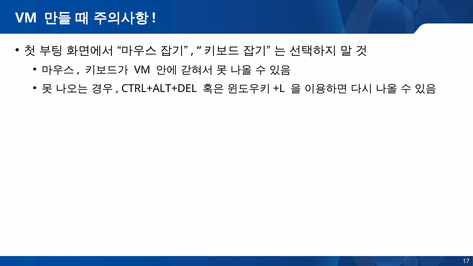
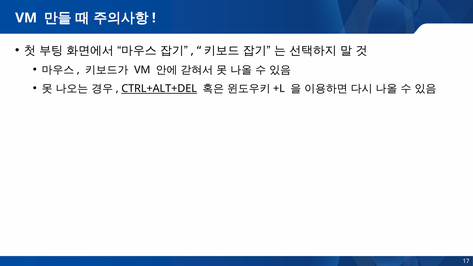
CTRL+ALT+DEL underline: none -> present (159, 89)
